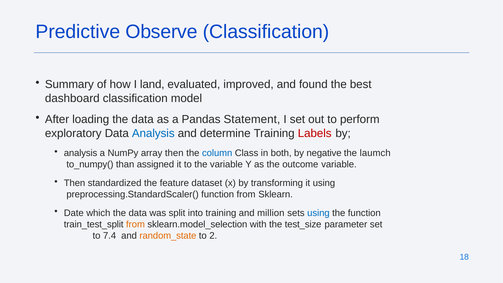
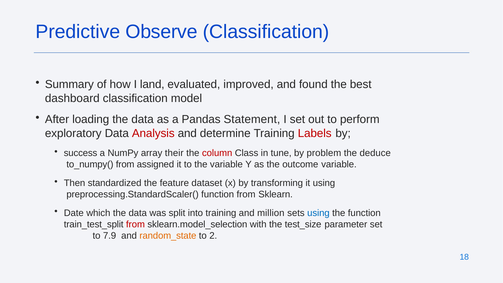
Analysis colour: blue -> red (153, 133)
analysis: analysis -> success (81, 153)
array then: then -> their (174, 153)
column colour: blue -> red (217, 153)
both: both -> tune (281, 153)
negative: negative -> problem (324, 153)
laumch: laumch -> deduce (375, 153)
to_numpy( than: than -> from (125, 164)
from colour: orange -> red (135, 224)
7.4: 7.4 -> 7.9 (110, 236)
